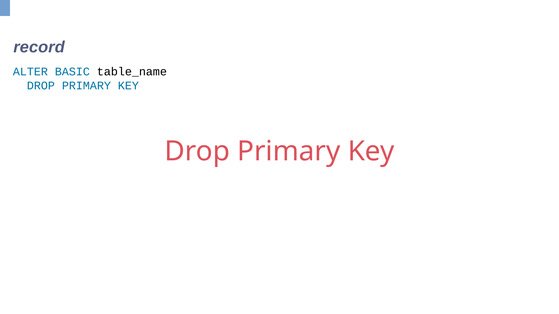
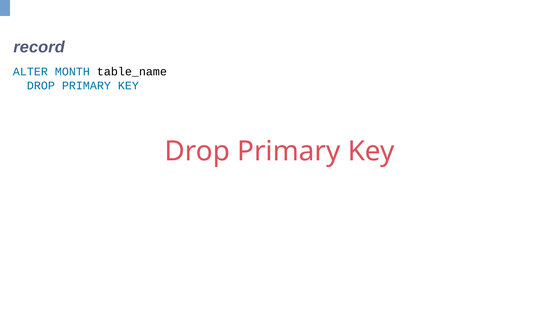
BASIC: BASIC -> MONTH (72, 72)
